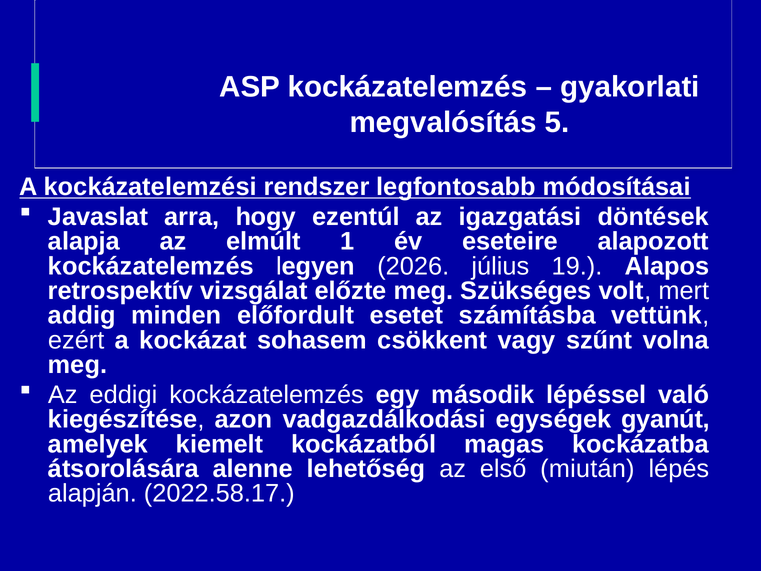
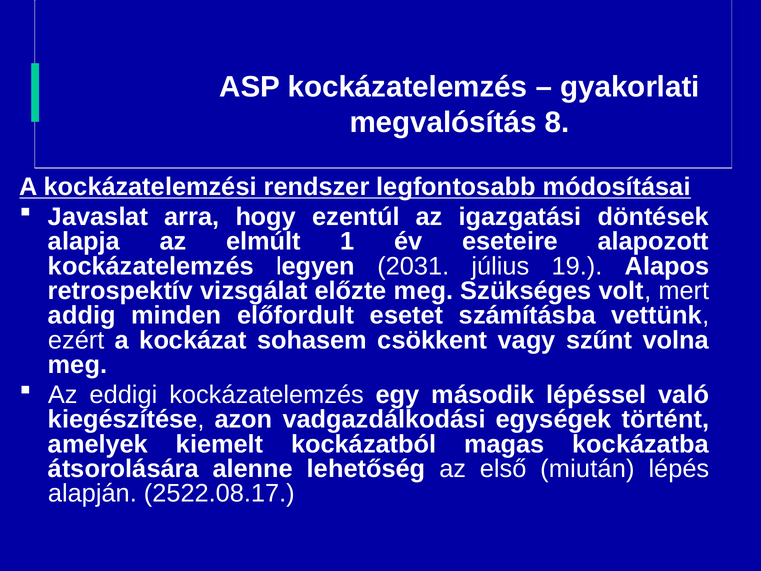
5: 5 -> 8 (557, 122)
2026: 2026 -> 2031 (413, 266)
gyanút: gyanút -> történt (665, 419)
2022.58.17: 2022.58.17 -> 2522.08.17 (219, 493)
